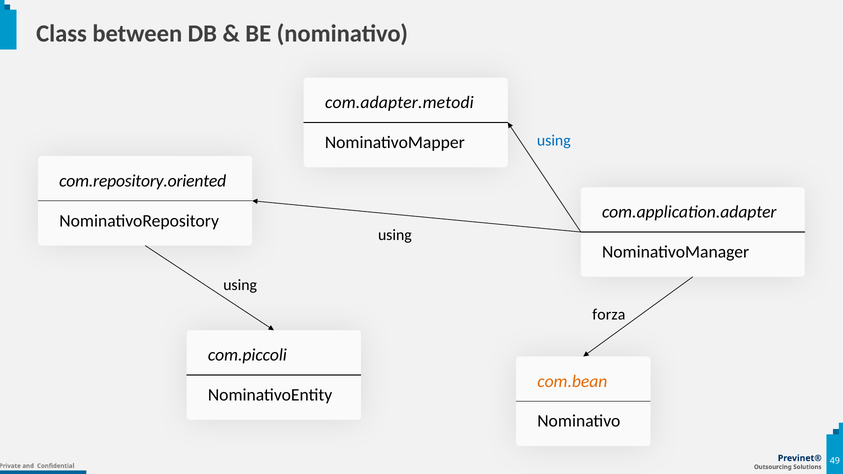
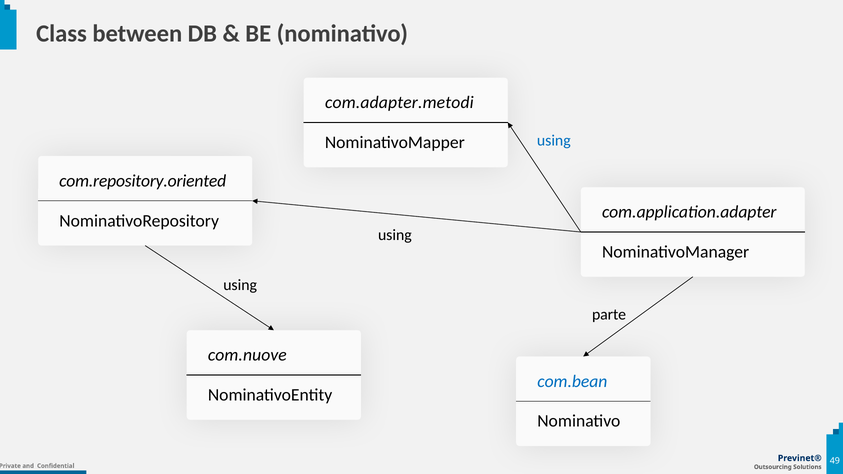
forza: forza -> parte (609, 315)
com.piccoli: com.piccoli -> com.nuove (247, 355)
com.bean colour: orange -> blue (572, 381)
